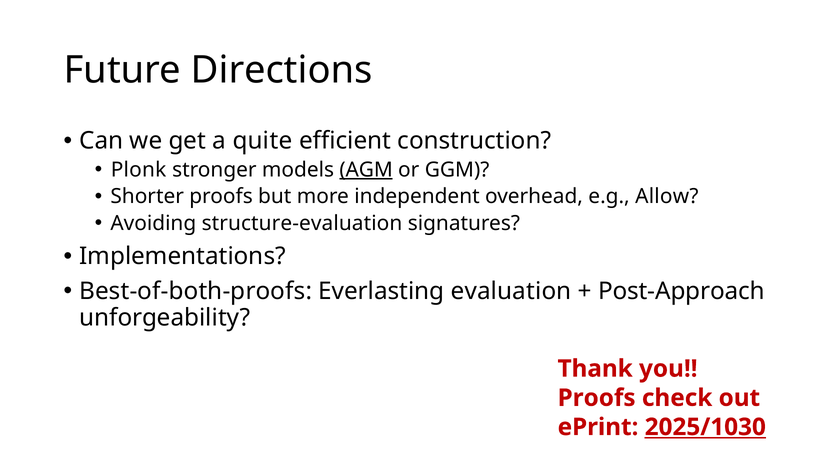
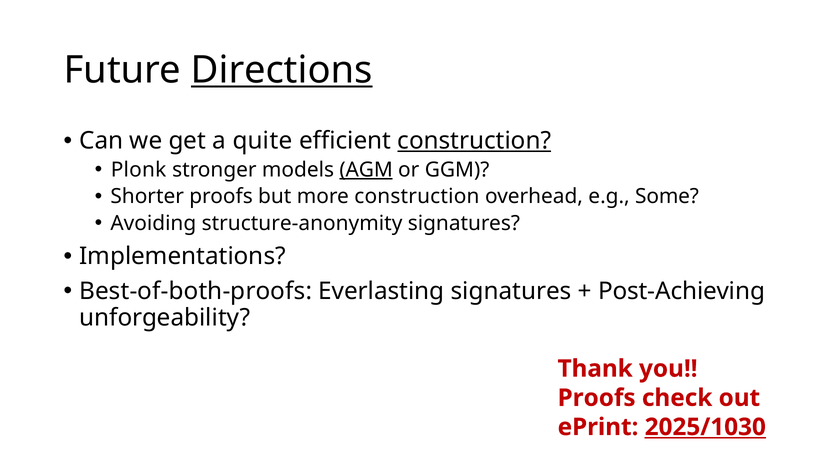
Directions underline: none -> present (282, 70)
construction underline: none -> present (474, 141)
more independent: independent -> construction (417, 197)
Allow: Allow -> Some (667, 197)
structure-evaluation: structure-evaluation -> structure-anonymity (302, 223)
Everlasting evaluation: evaluation -> signatures (511, 291)
Post-Approach: Post-Approach -> Post-Achieving (682, 291)
